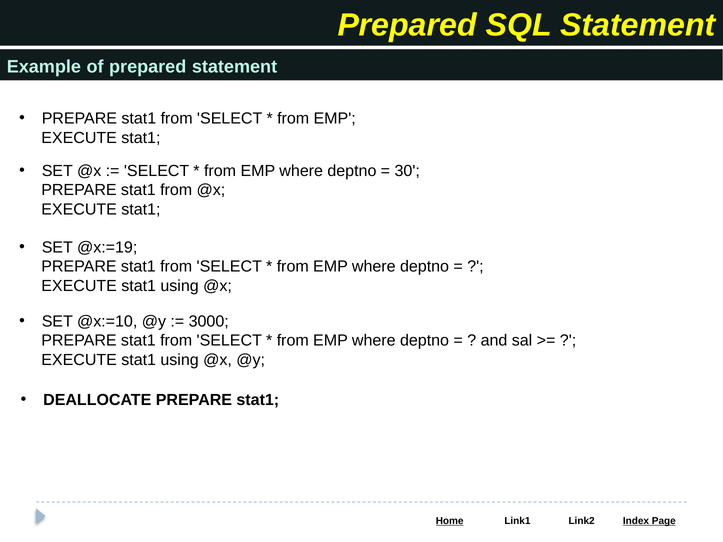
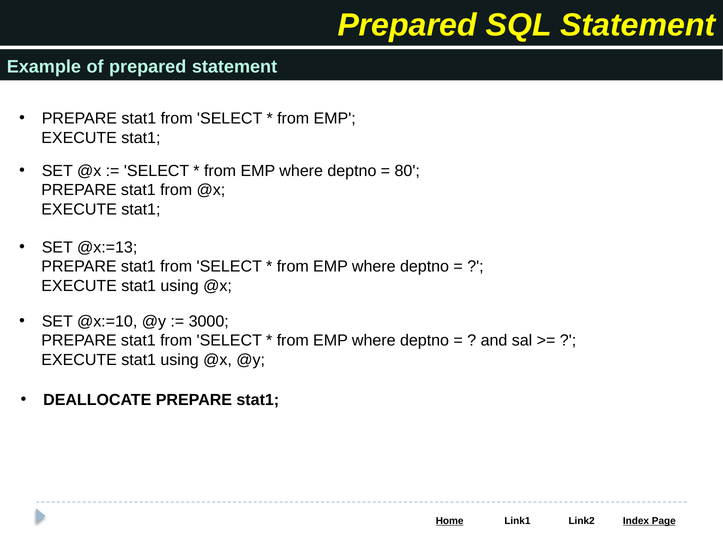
30: 30 -> 80 (407, 171)
@x:=19: @x:=19 -> @x:=13 (107, 247)
